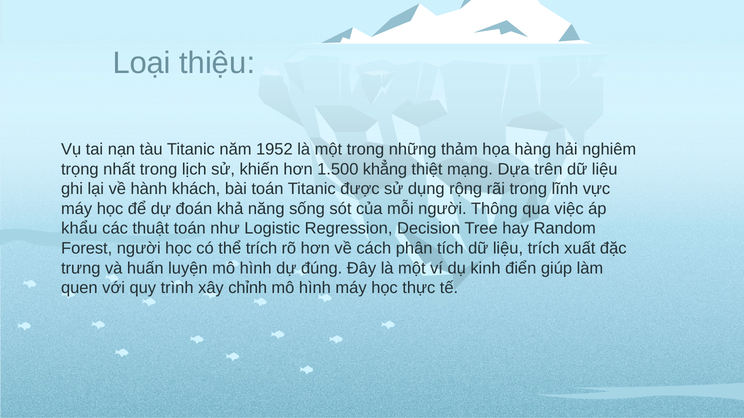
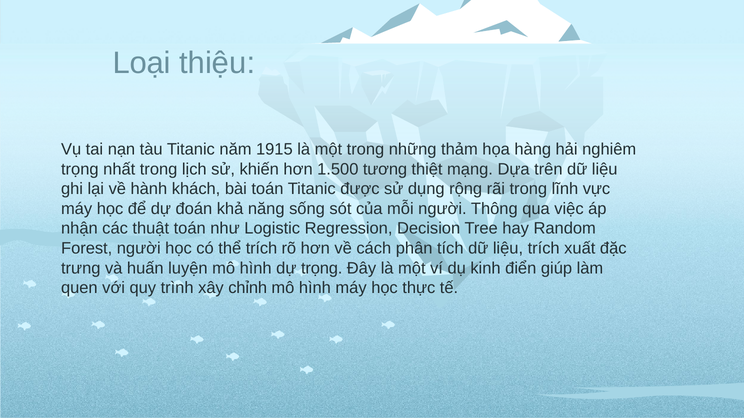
1952: 1952 -> 1915 (274, 149)
khẳng: khẳng -> tương (385, 169)
khẩu: khẩu -> nhận (79, 229)
dự đúng: đúng -> trọng (322, 268)
